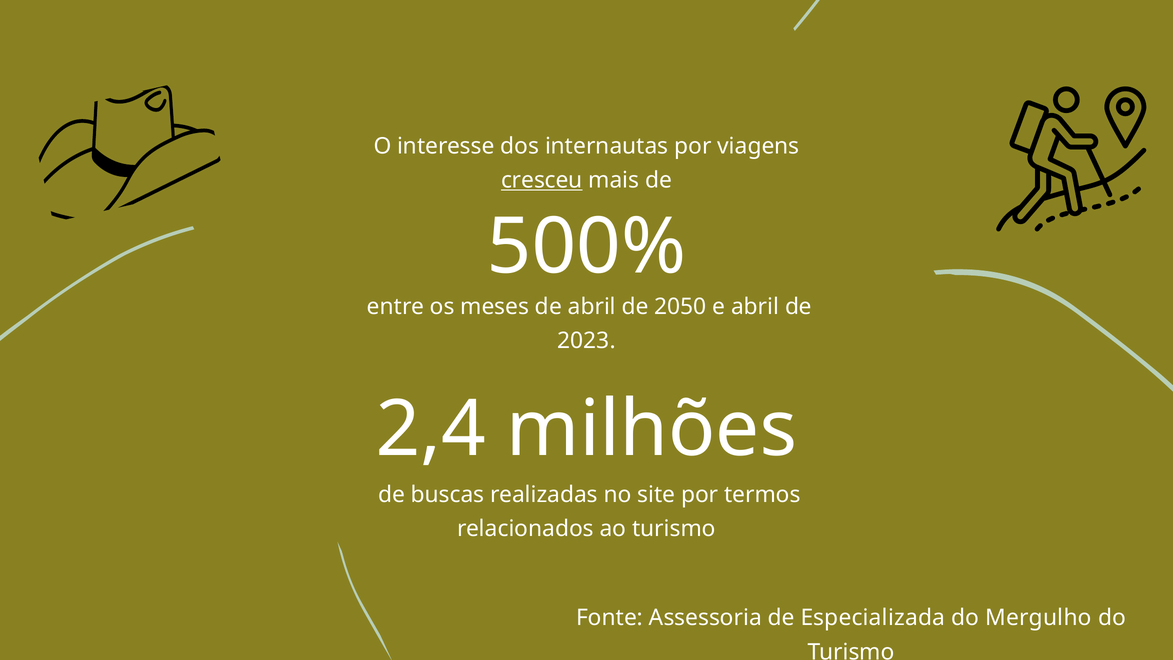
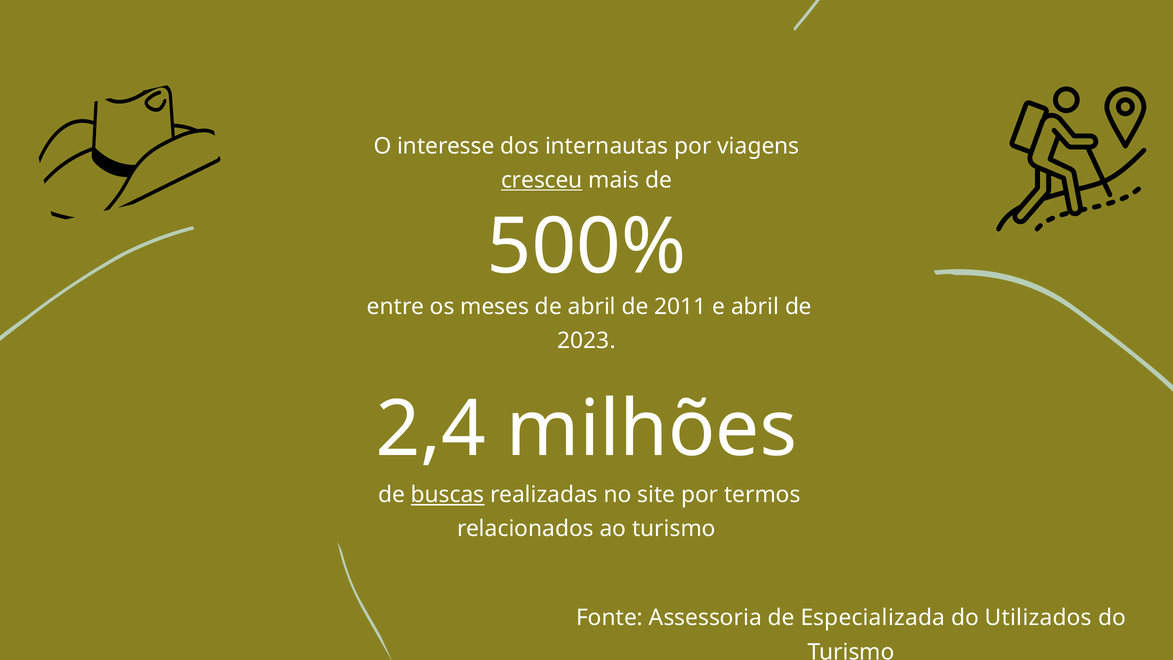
2050: 2050 -> 2011 (680, 306)
buscas underline: none -> present (448, 495)
Mergulho: Mergulho -> Utilizados (1038, 618)
